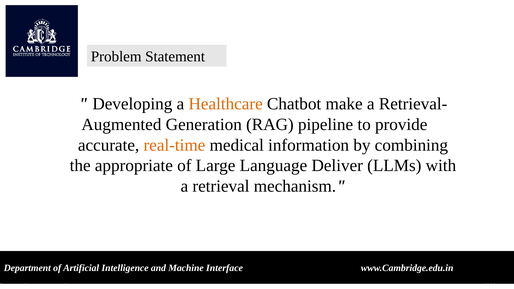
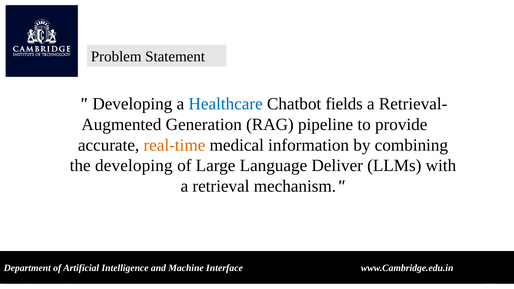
Healthcare colour: orange -> blue (226, 104)
make: make -> fields (344, 104)
the appropriate: appropriate -> developing (134, 166)
